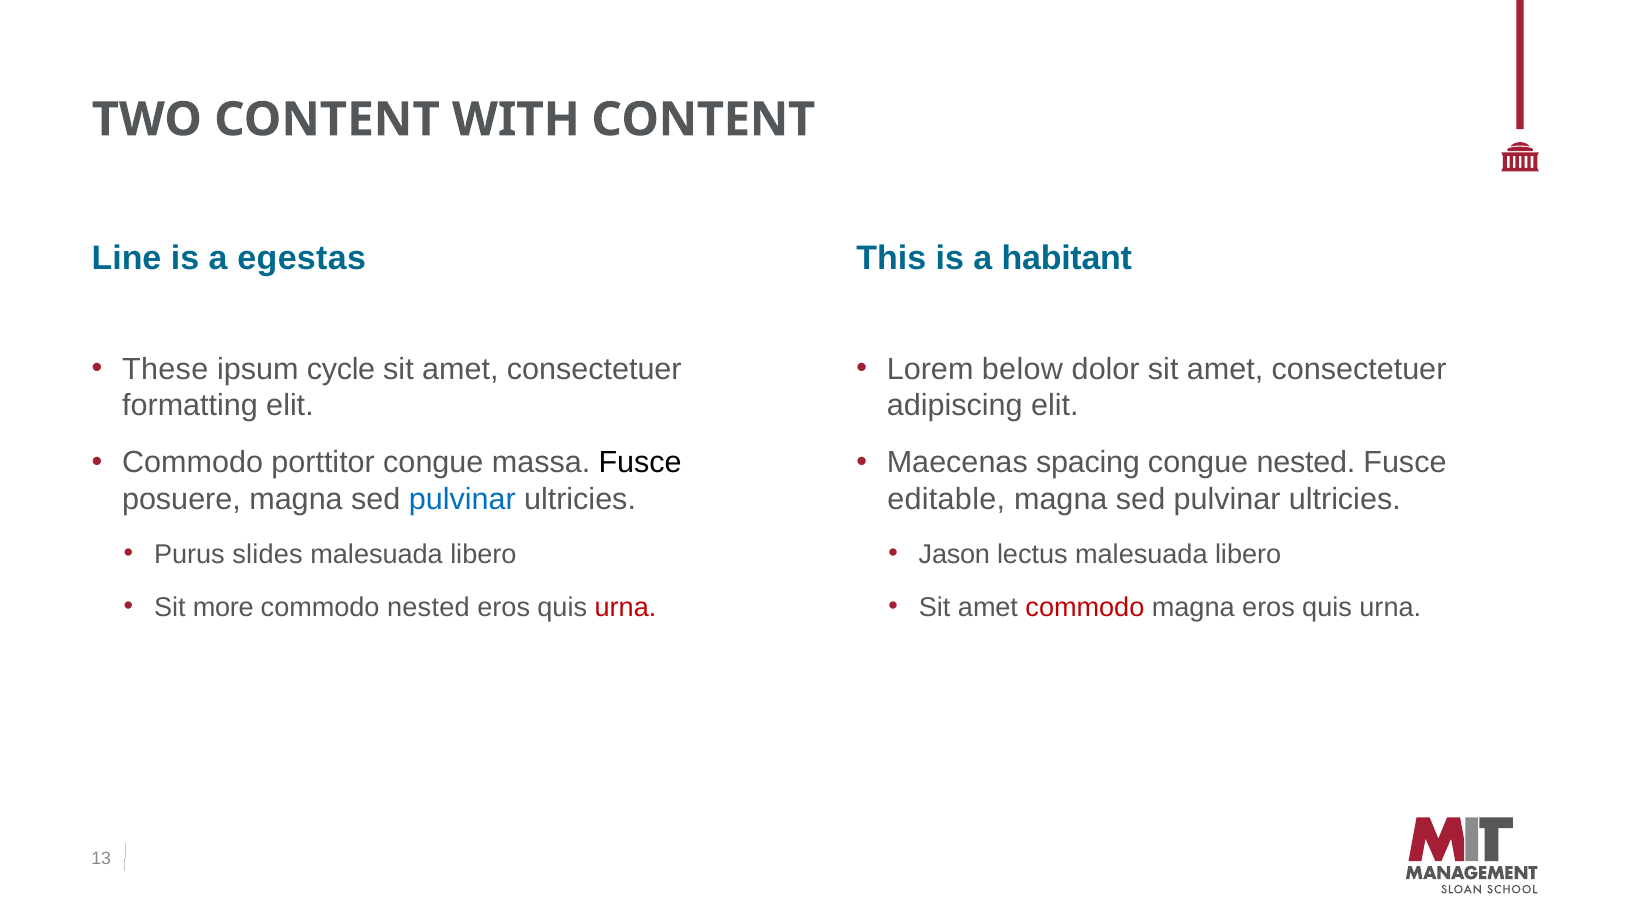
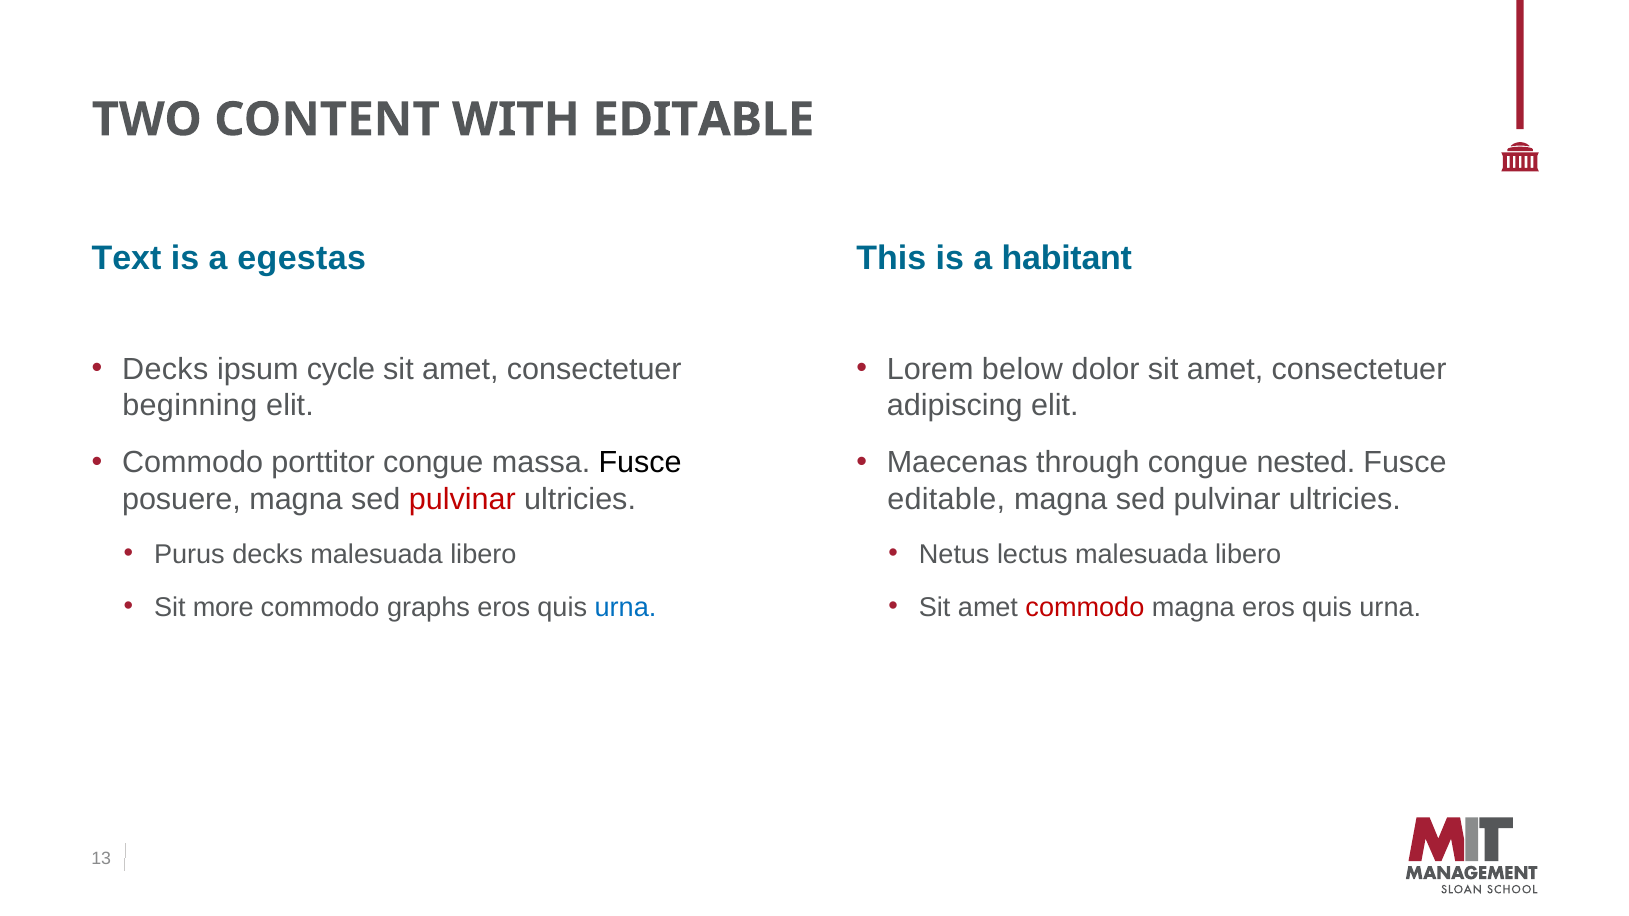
WITH CONTENT: CONTENT -> EDITABLE (703, 120)
Line: Line -> Text (126, 258)
These: These -> Decks (165, 369)
formatting: formatting -> beginning (190, 406)
spacing: spacing -> through (1088, 463)
pulvinar colour: blue -> red (462, 500)
Purus slides: slides -> decks (268, 554)
Jason: Jason -> Netus (954, 554)
commodo nested: nested -> graphs (428, 607)
urna colour: red -> blue (625, 607)
